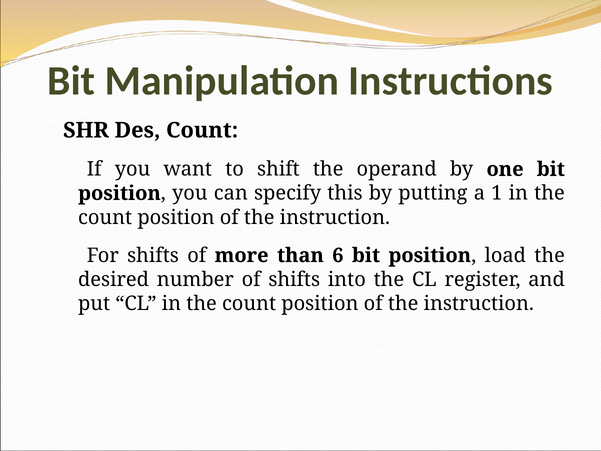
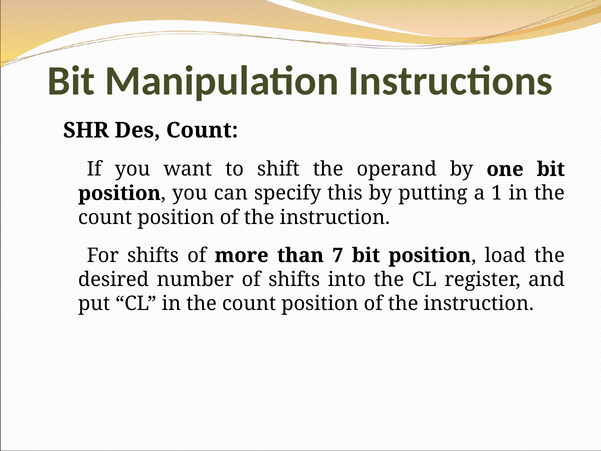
6: 6 -> 7 (338, 255)
